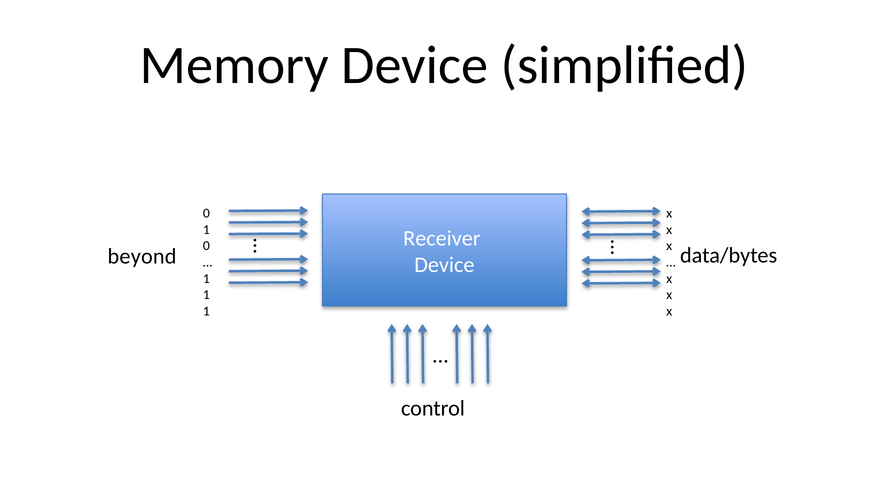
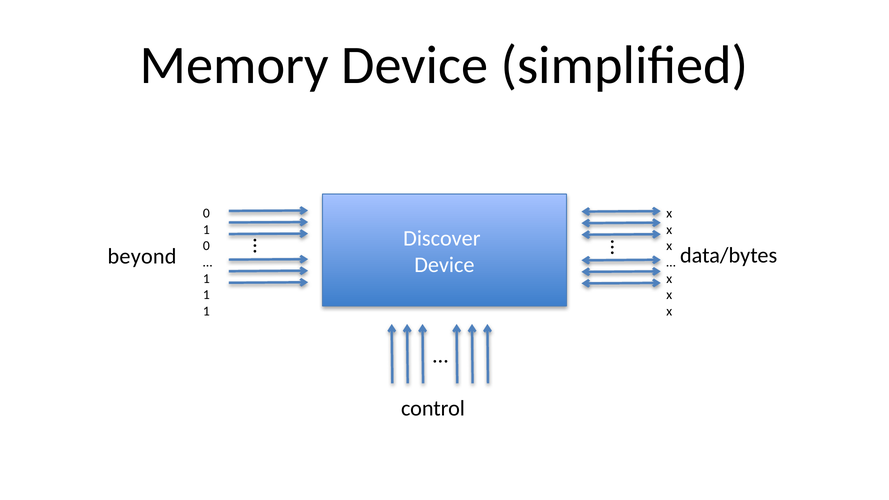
Receiver: Receiver -> Discover (442, 238)
